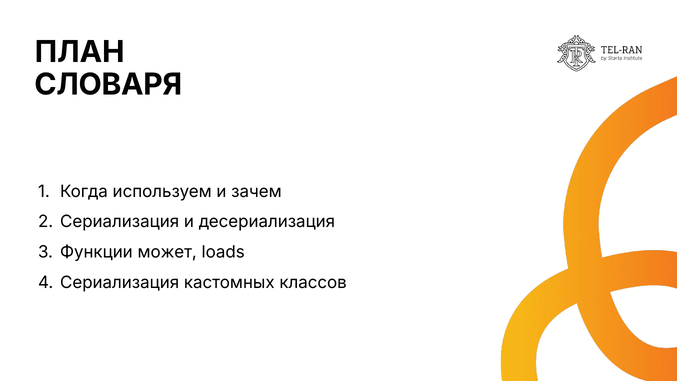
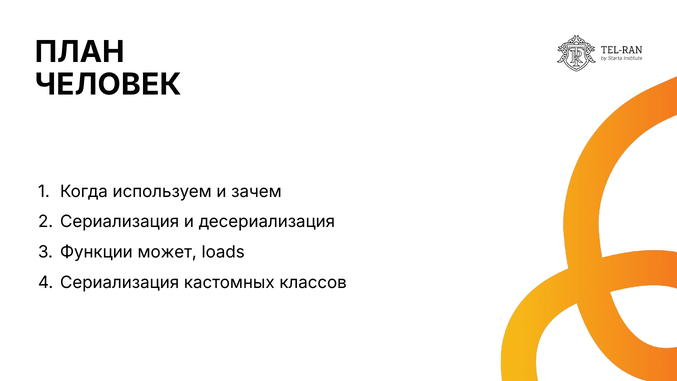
СЛОВАРЯ: СЛОВАРЯ -> ЧЕЛОВЕК (108, 85)
